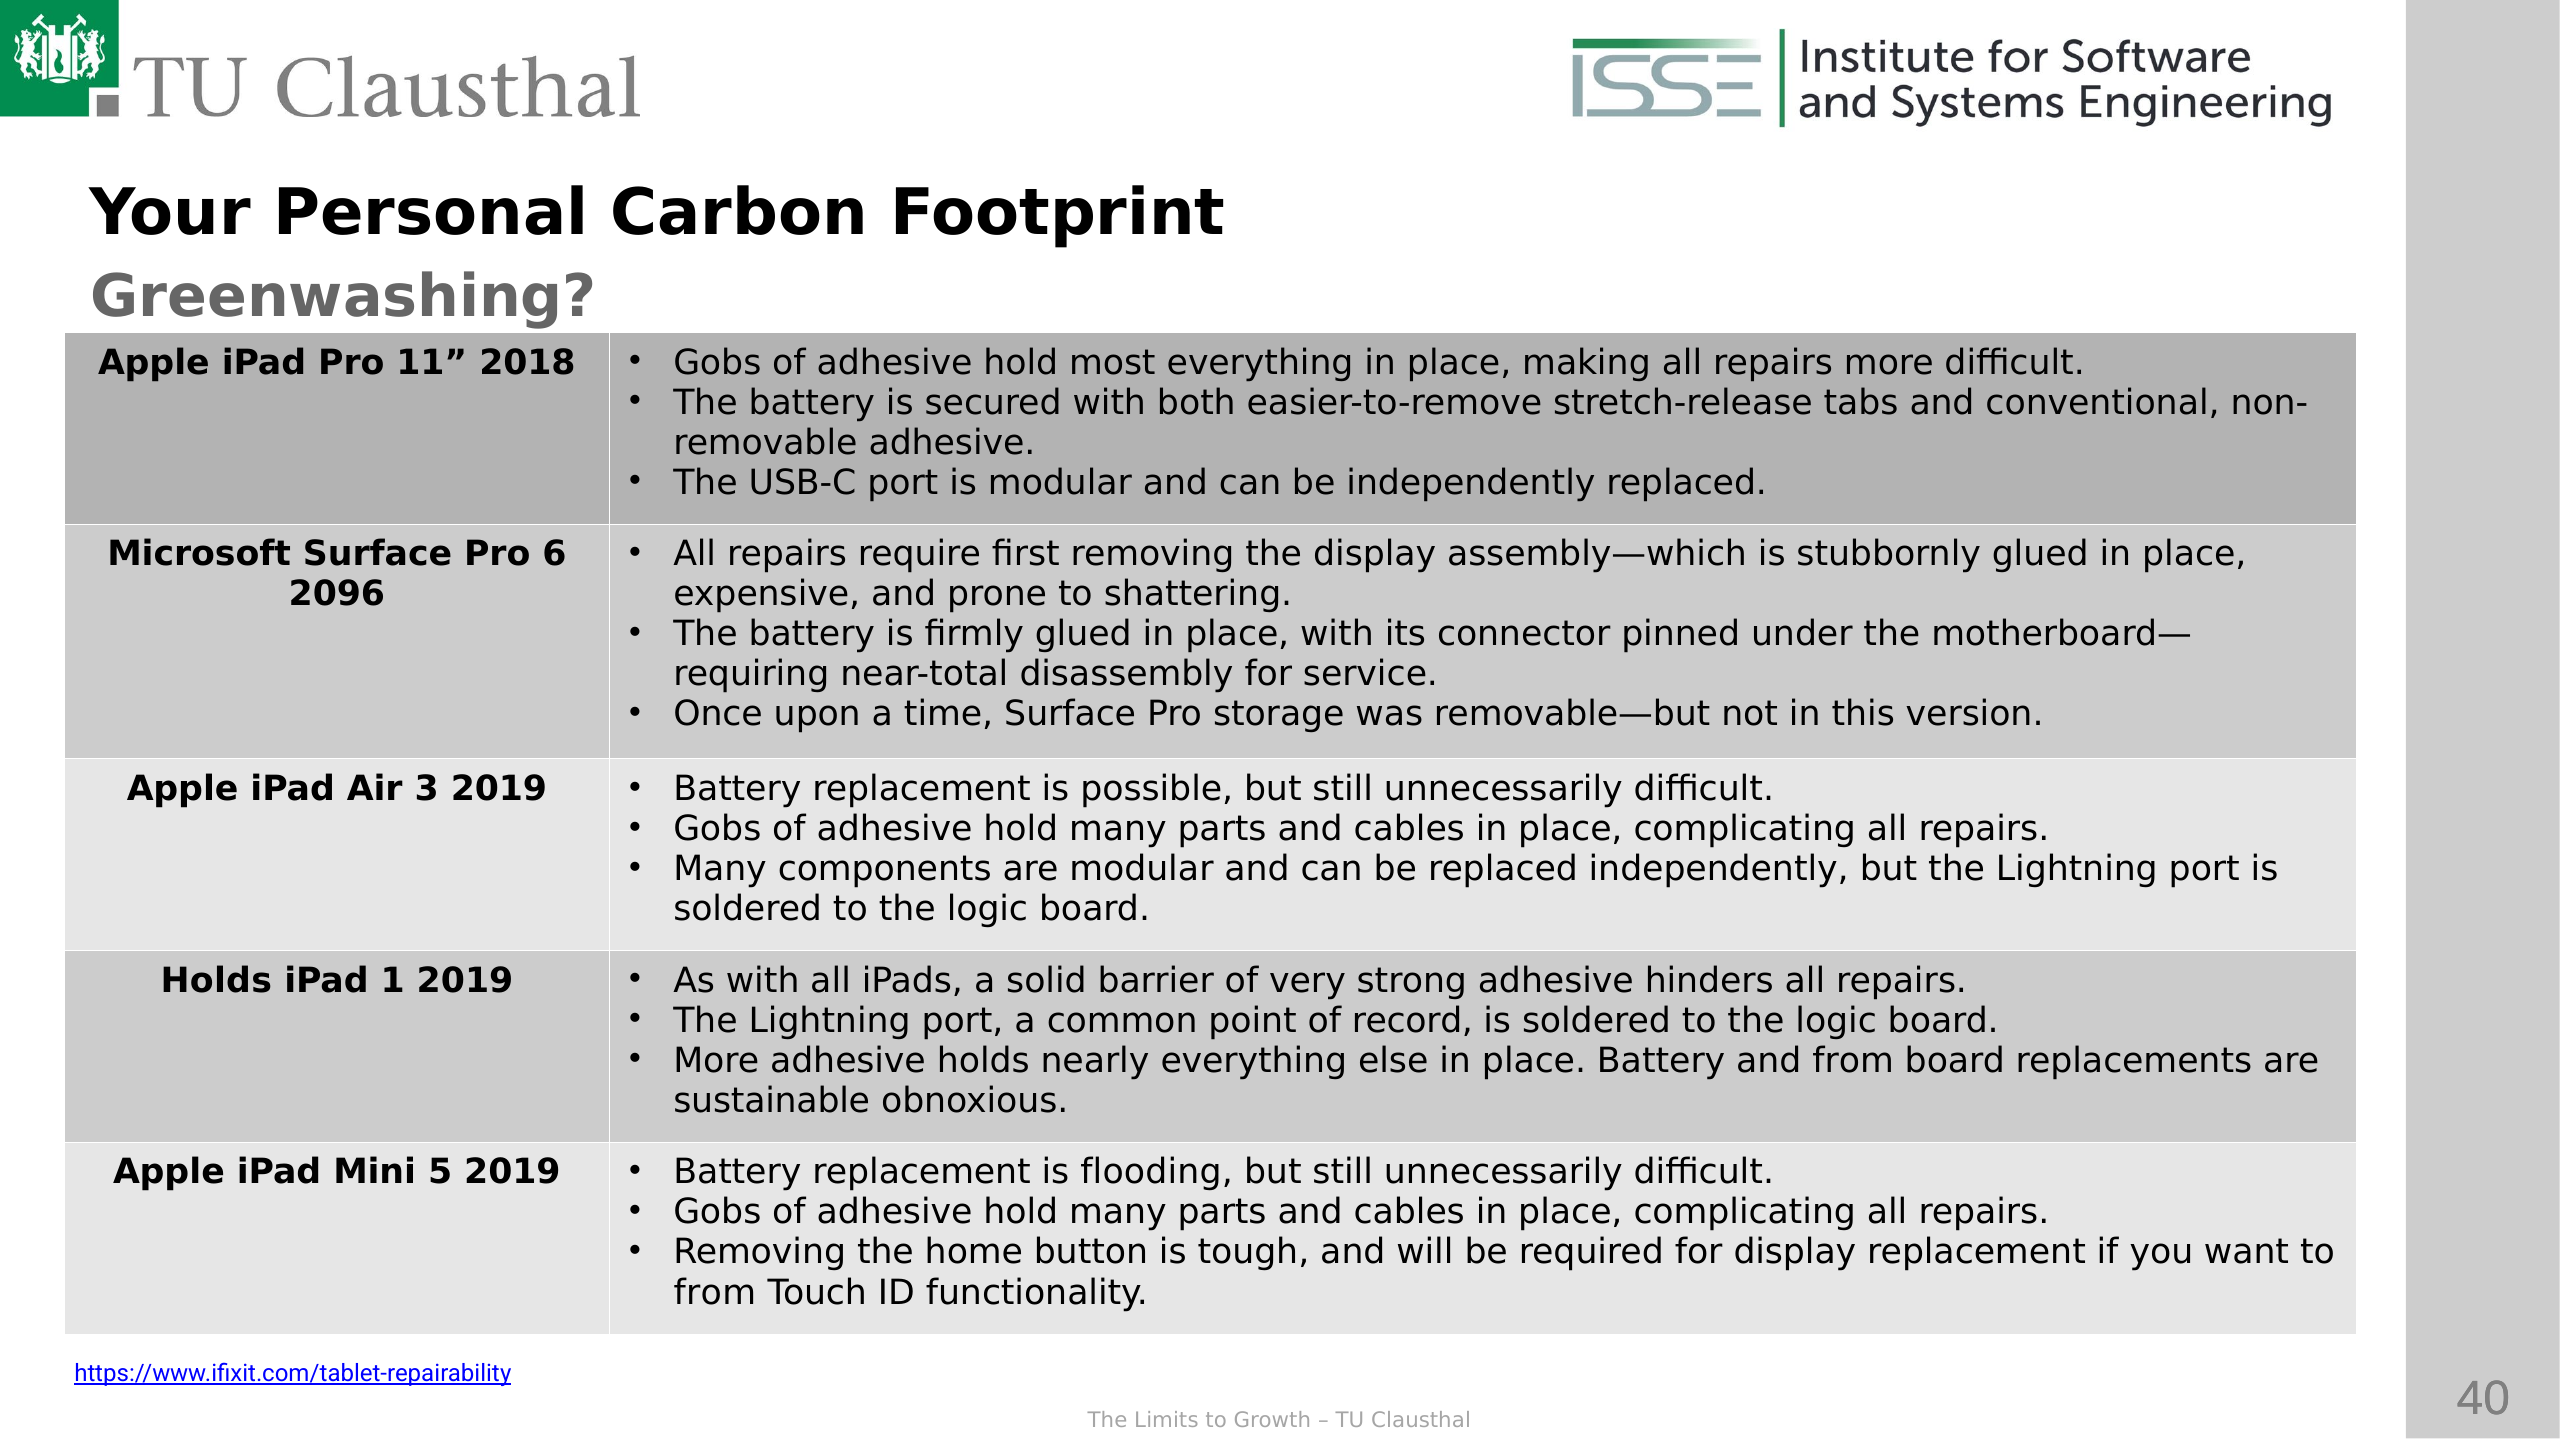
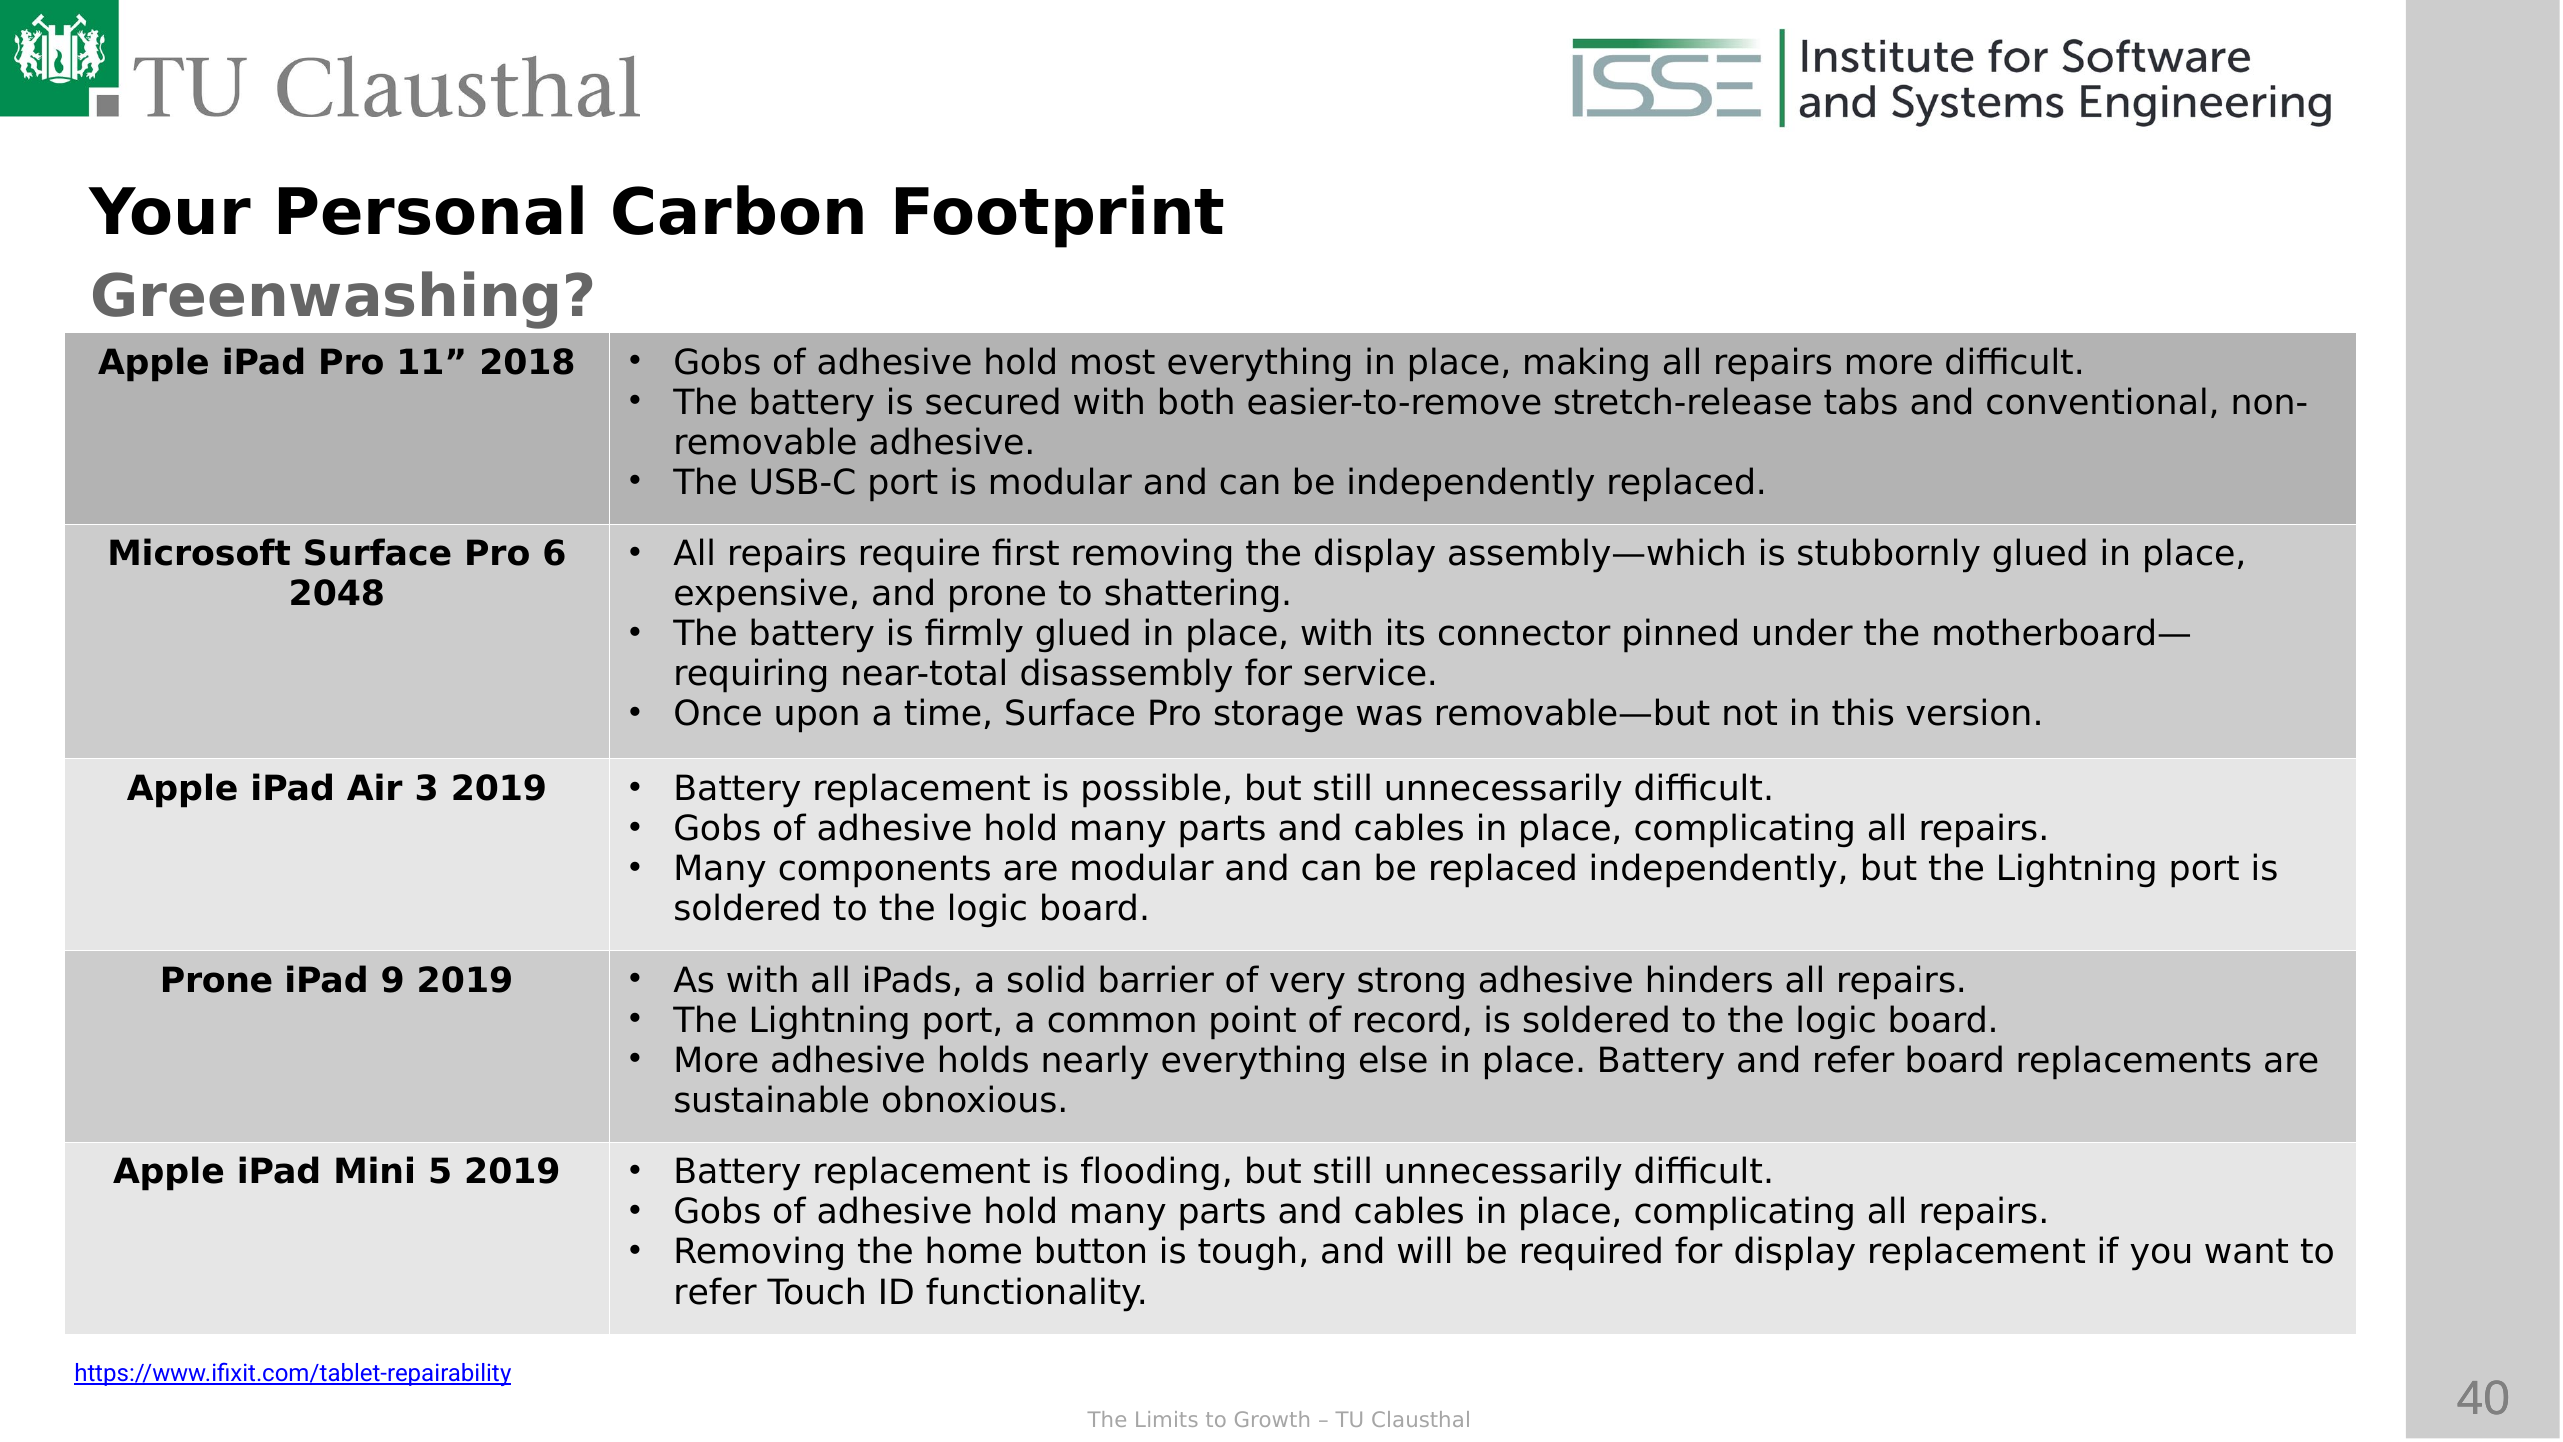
2096: 2096 -> 2048 (337, 594)
Holds: Holds -> Prone (217, 980)
1: 1 -> 9 (393, 980)
and from: from -> refer (1853, 1060)
from: from -> refer (715, 1292)
